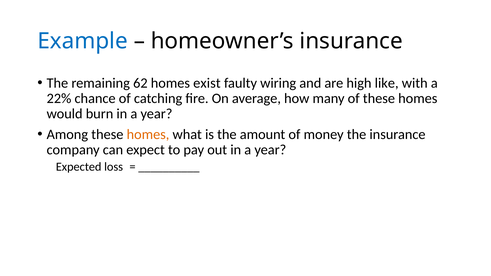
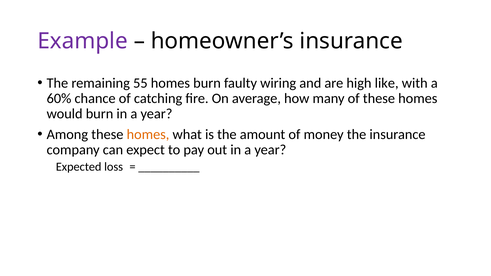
Example colour: blue -> purple (83, 41)
62: 62 -> 55 (140, 83)
homes exist: exist -> burn (207, 83)
22%: 22% -> 60% (59, 98)
